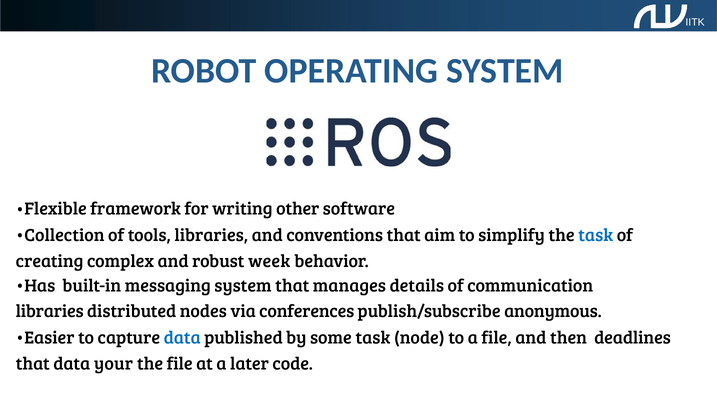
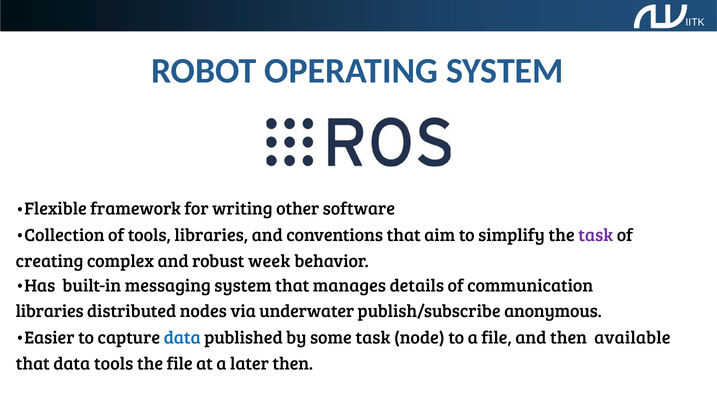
task colour: blue -> purple (596, 236)
conferences: conferences -> underwater (307, 312)
deadlines: deadlines -> available (632, 338)
data your: your -> tools (114, 364)
later code: code -> then (293, 364)
